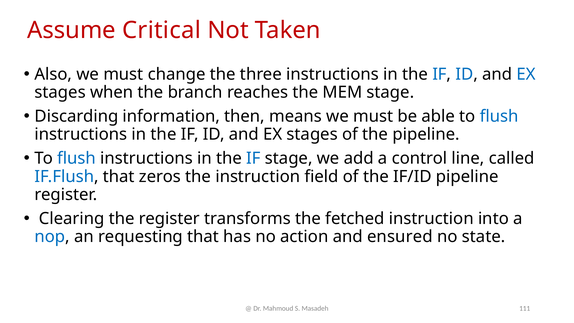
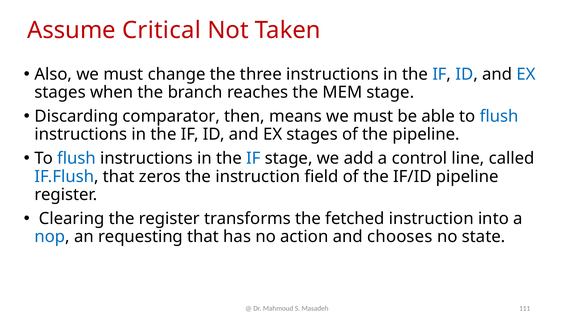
information: information -> comparator (171, 116)
ensured: ensured -> chooses (400, 237)
